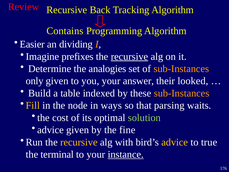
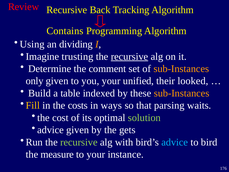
Easier: Easier -> Using (32, 44)
prefixes: prefixes -> trusting (77, 56)
analogies: analogies -> comment (107, 69)
answer: answer -> unified (138, 81)
node: node -> costs (78, 105)
fine: fine -> gets (127, 130)
recursive colour: yellow -> light green (79, 142)
advice colour: yellow -> light blue (175, 142)
true: true -> bird (209, 142)
terminal: terminal -> measure (57, 154)
instance underline: present -> none (126, 154)
